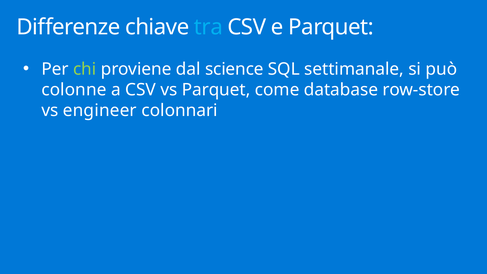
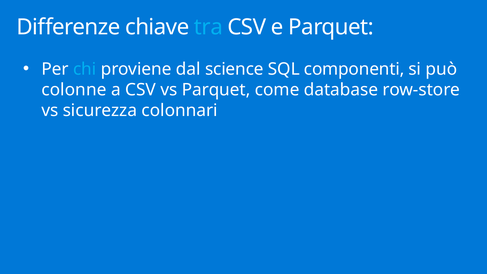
chi colour: light green -> light blue (85, 69)
settimanale: settimanale -> componenti (354, 69)
engineer: engineer -> sicurezza (100, 110)
